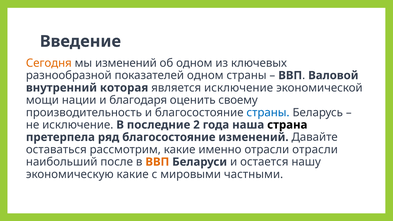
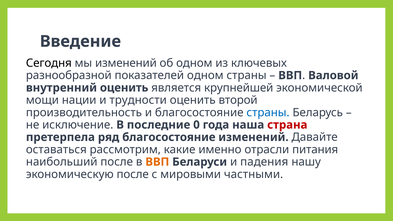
Сегодня colour: orange -> black (49, 63)
внутренний которая: которая -> оценить (124, 88)
является исключение: исключение -> крупнейшей (239, 88)
благодаря: благодаря -> трудности (138, 100)
своему: своему -> второй (238, 100)
2: 2 -> 0 (196, 125)
страна colour: black -> red (287, 125)
отрасли отрасли: отрасли -> питания (315, 150)
остается: остается -> падения (264, 162)
экономическую какие: какие -> после (133, 174)
